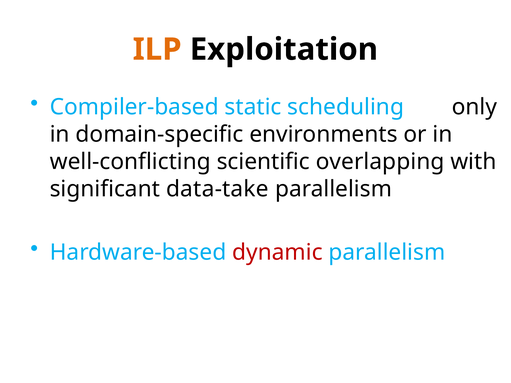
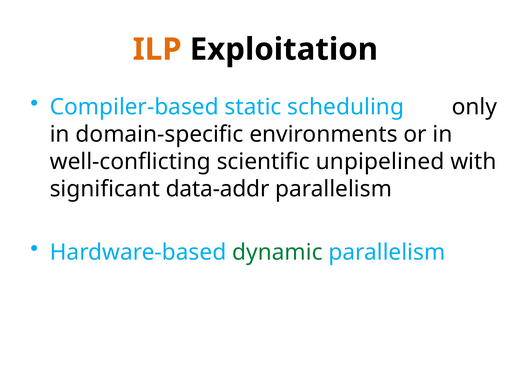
overlapping: overlapping -> unpipelined (380, 162)
data-take: data-take -> data-addr (218, 189)
dynamic colour: red -> green (277, 253)
